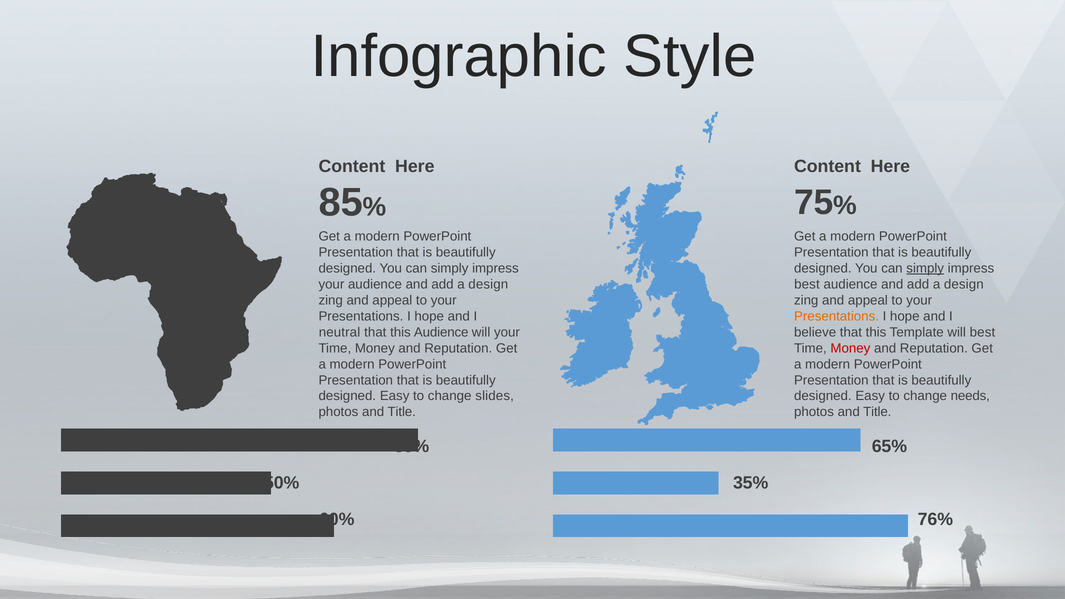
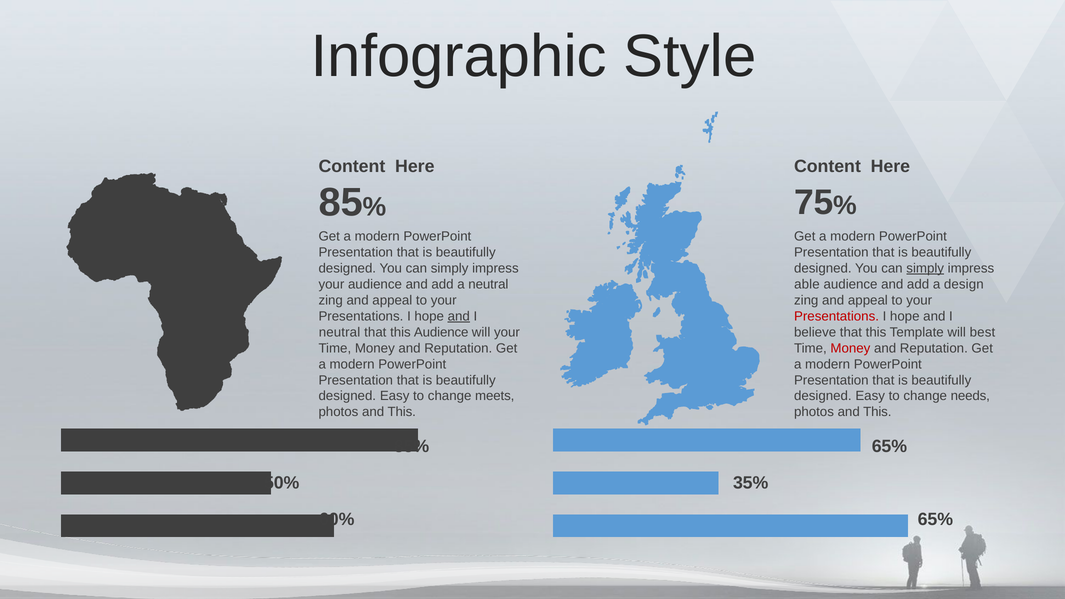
design: design -> neutral (488, 284)
best: best -> able (807, 284)
and underline: none -> present (459, 316)
Presentations colour: orange -> red (837, 316)
slides: slides -> meets (495, 396)
Title: Title -> This (402, 412)
Title: Title -> This (877, 412)
76%: 76% -> 65% (935, 519)
